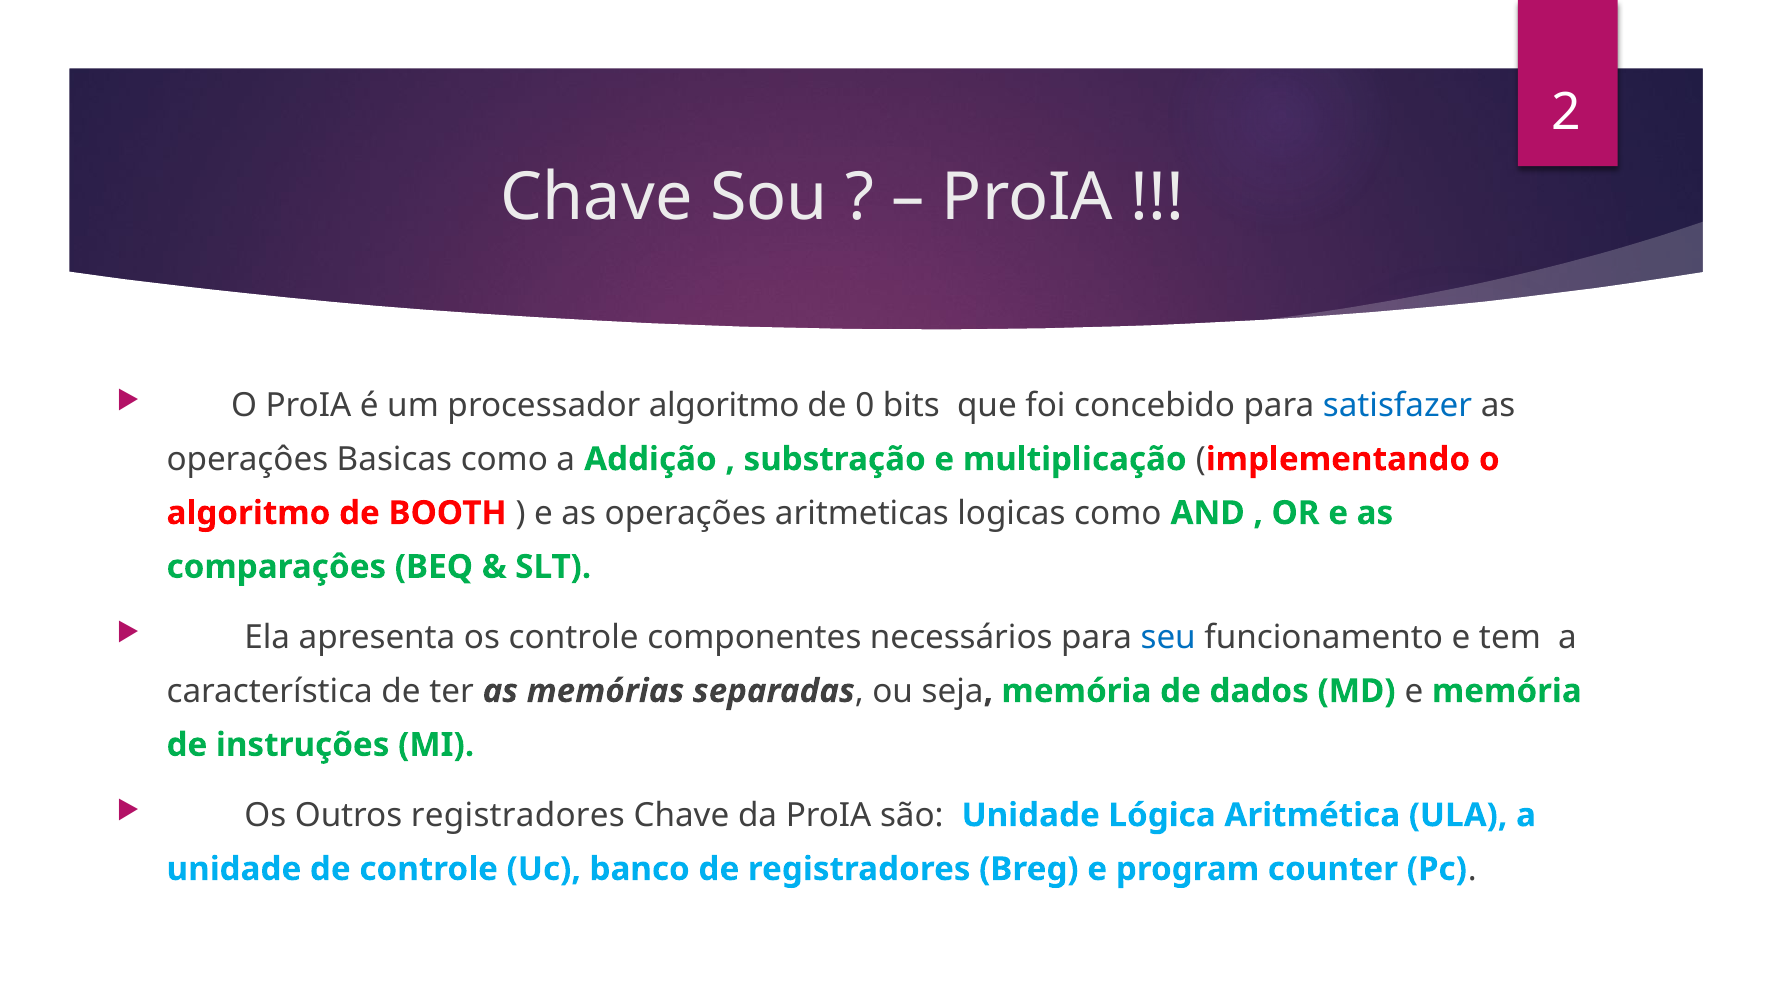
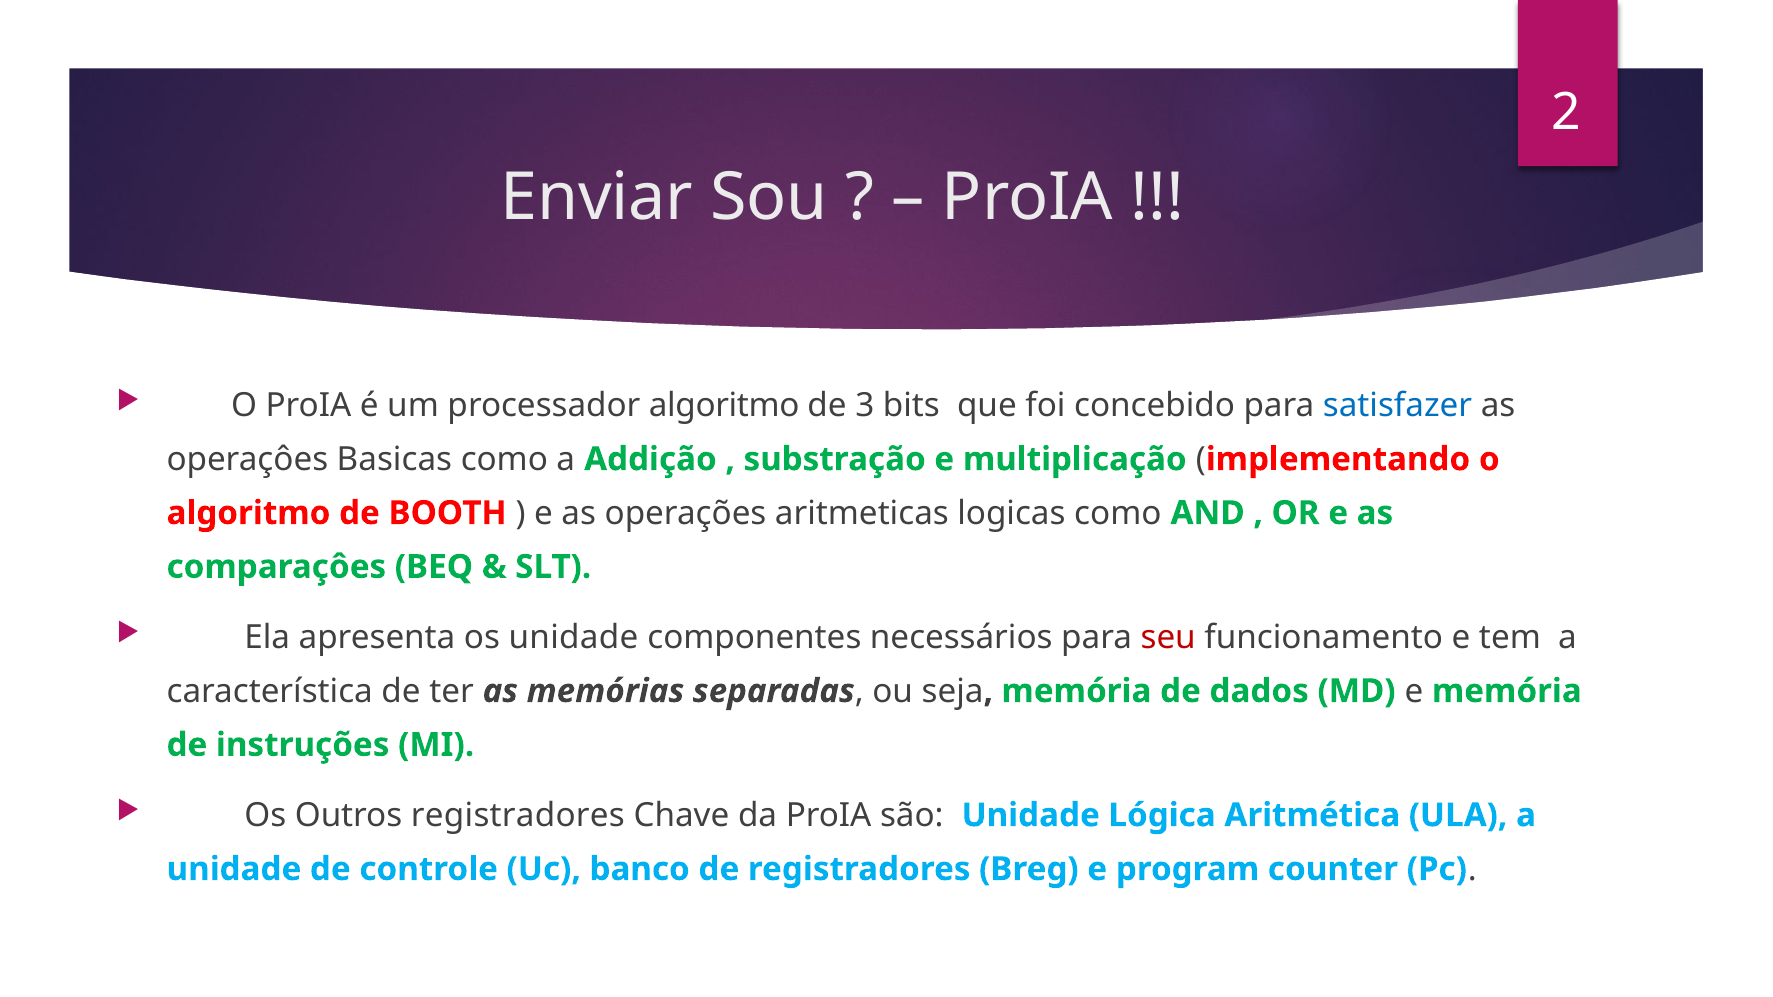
Chave: Chave -> Enviar (597, 198)
0: 0 -> 3 (865, 406)
os controle: controle -> unidade (574, 637)
seu colour: blue -> red (1168, 637)
